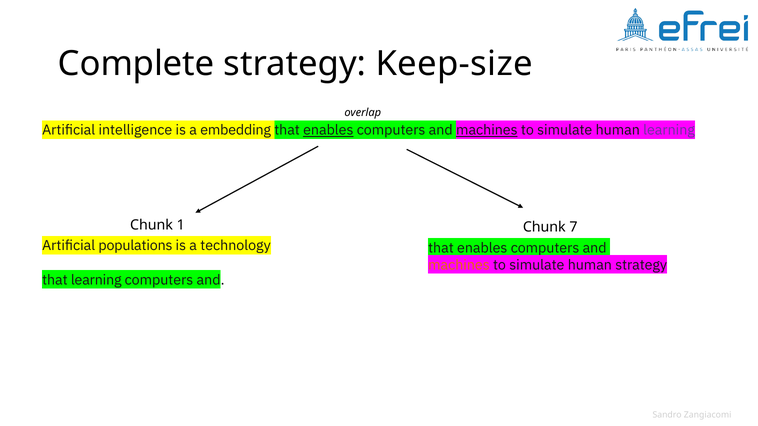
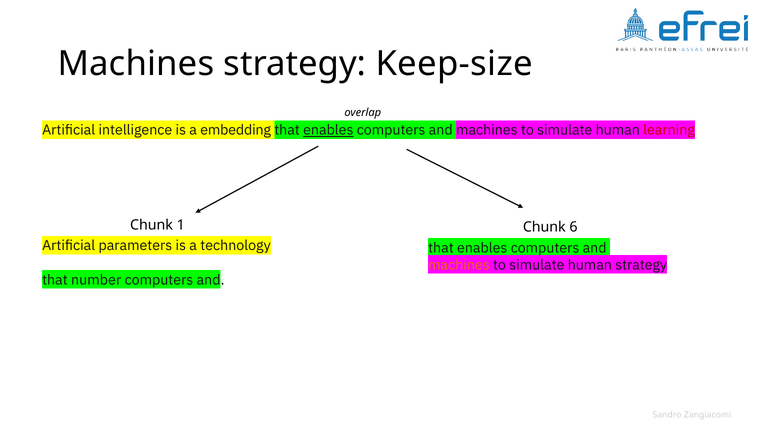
Complete: Complete -> Machines (136, 64)
machines underline: present -> none (487, 130)
learning colour: purple -> red (669, 130)
7: 7 -> 6 (574, 227)
populations: populations -> parameters (135, 246)
that learning: learning -> number (96, 280)
